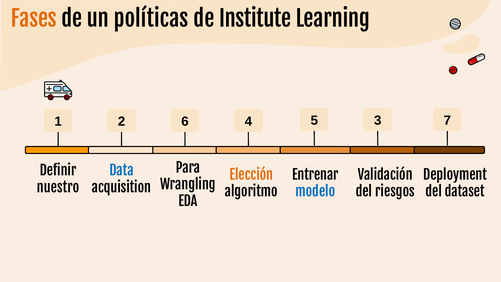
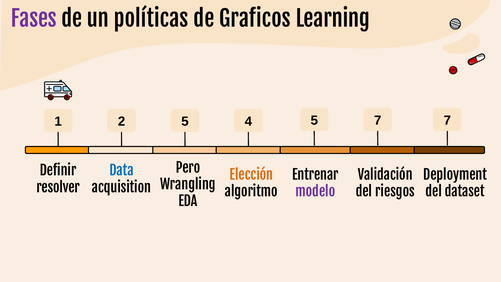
Fases colour: orange -> purple (34, 20)
Institute: Institute -> Graficos (255, 20)
2 6: 6 -> 5 (185, 121)
5 3: 3 -> 7 (378, 120)
Para: Para -> Pero (188, 168)
nuestro: nuestro -> resolver (58, 188)
modelo colour: blue -> purple (315, 192)
